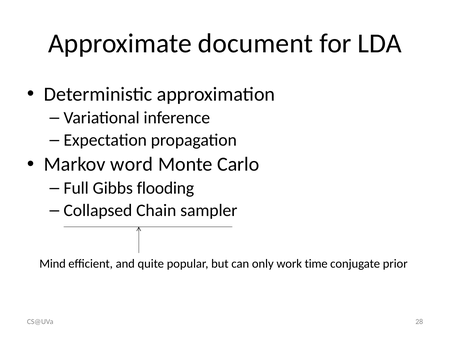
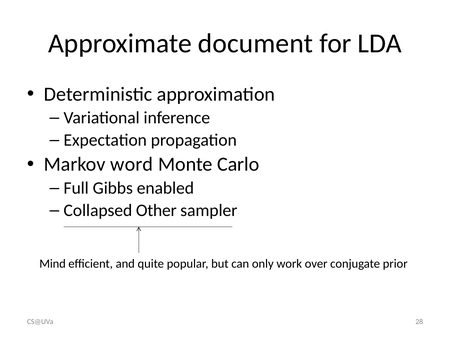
flooding: flooding -> enabled (165, 188)
Chain: Chain -> Other (156, 211)
time: time -> over (316, 264)
